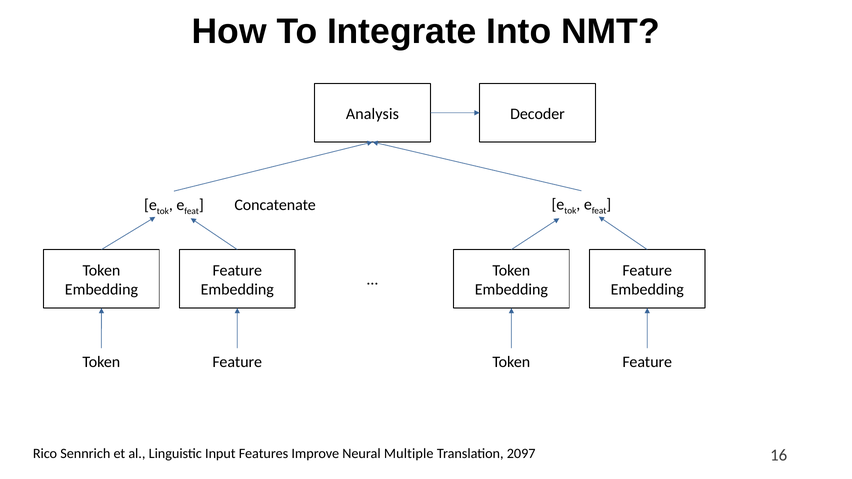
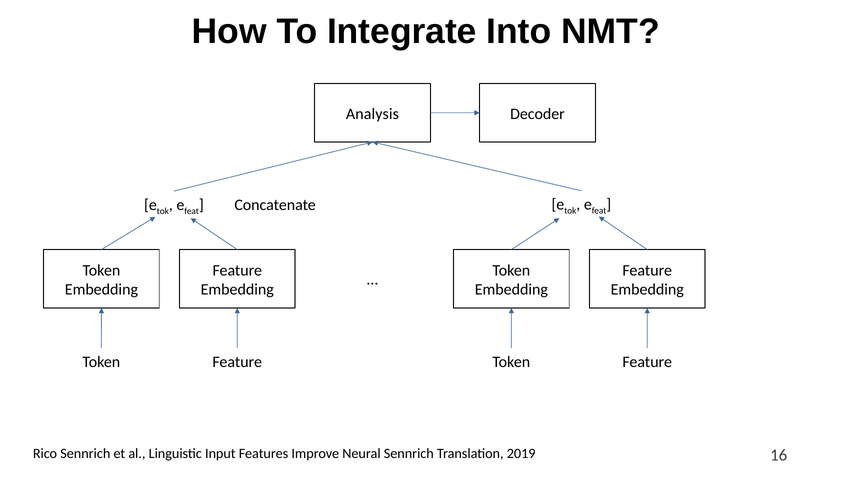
Neural Multiple: Multiple -> Sennrich (409, 454)
2097: 2097 -> 2019 (521, 454)
